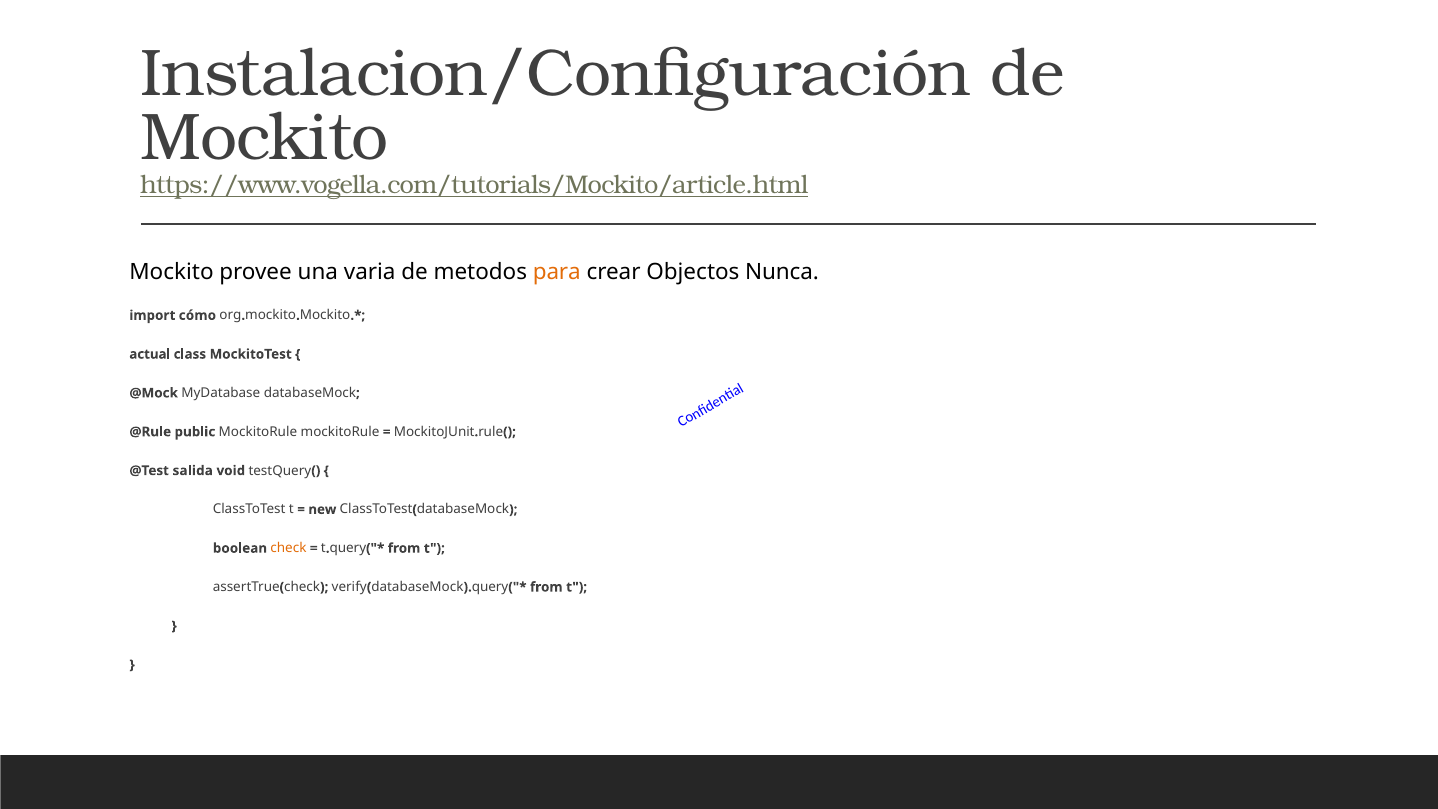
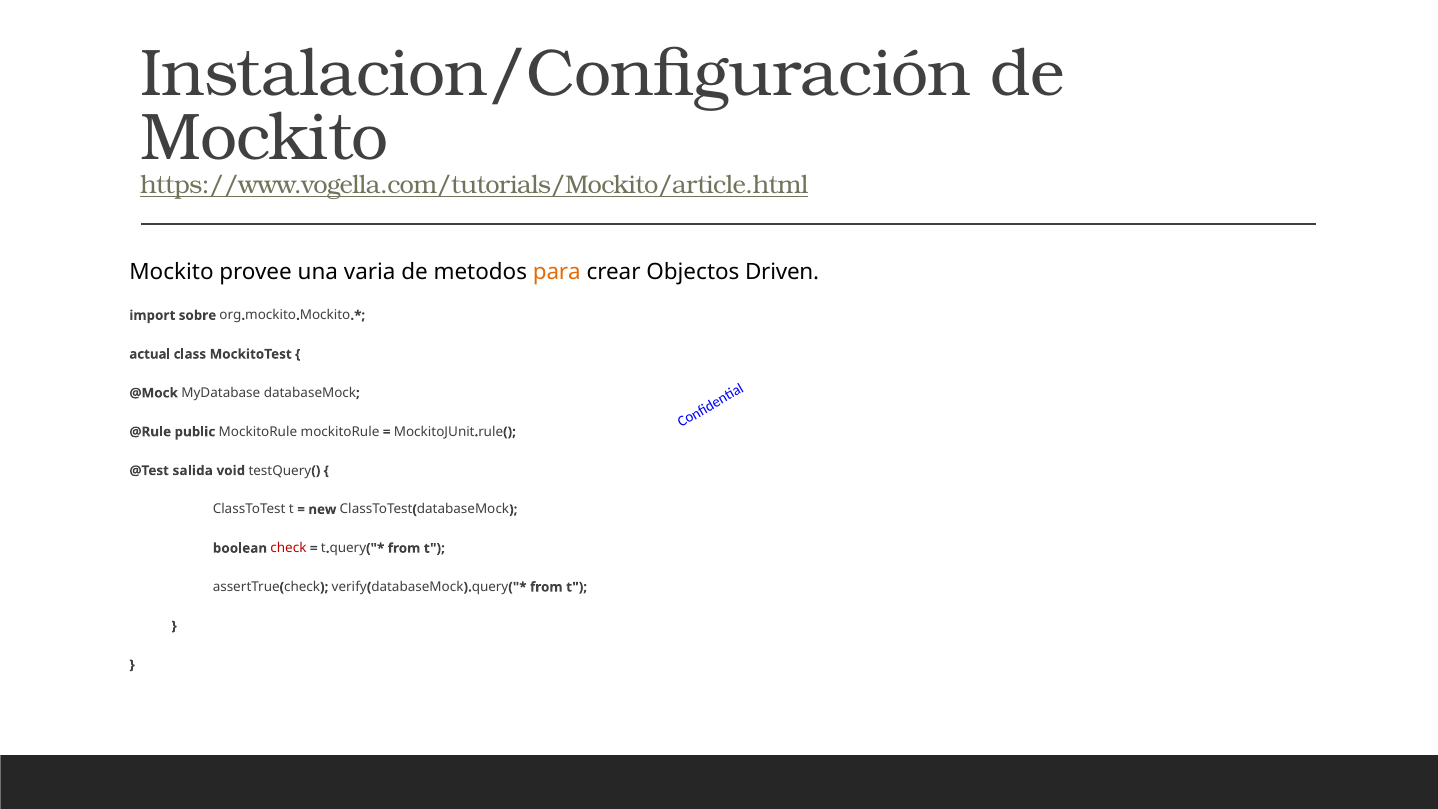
Nunca: Nunca -> Driven (782, 272)
cómo: cómo -> sobre (197, 315)
check colour: orange -> red (288, 548)
